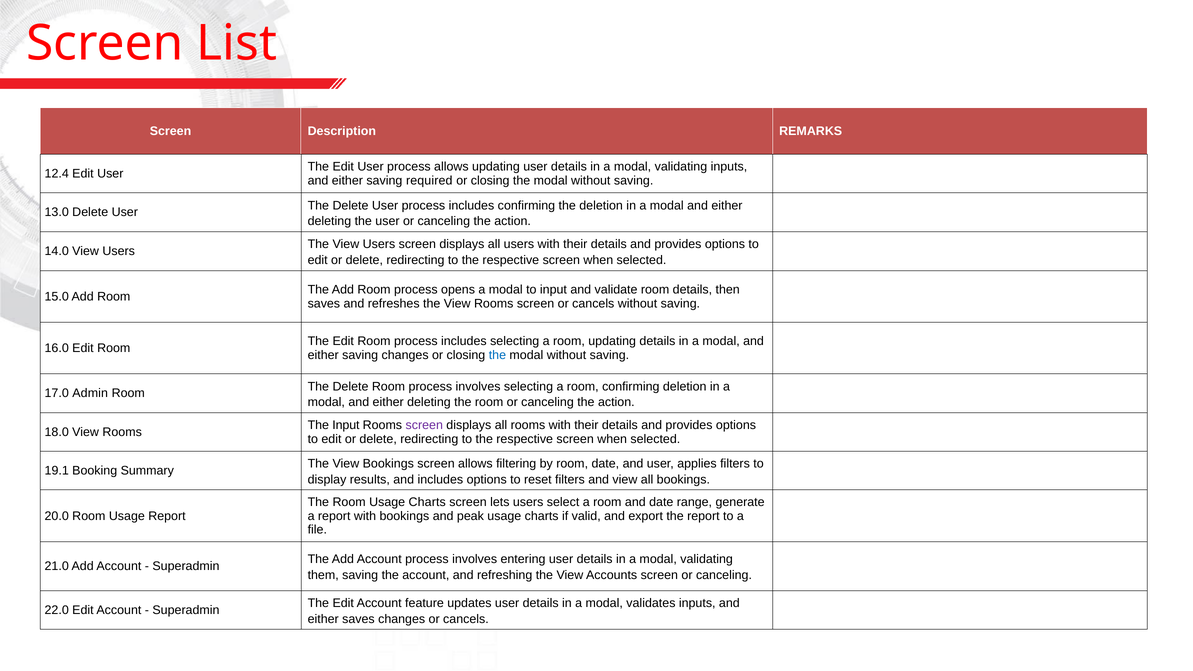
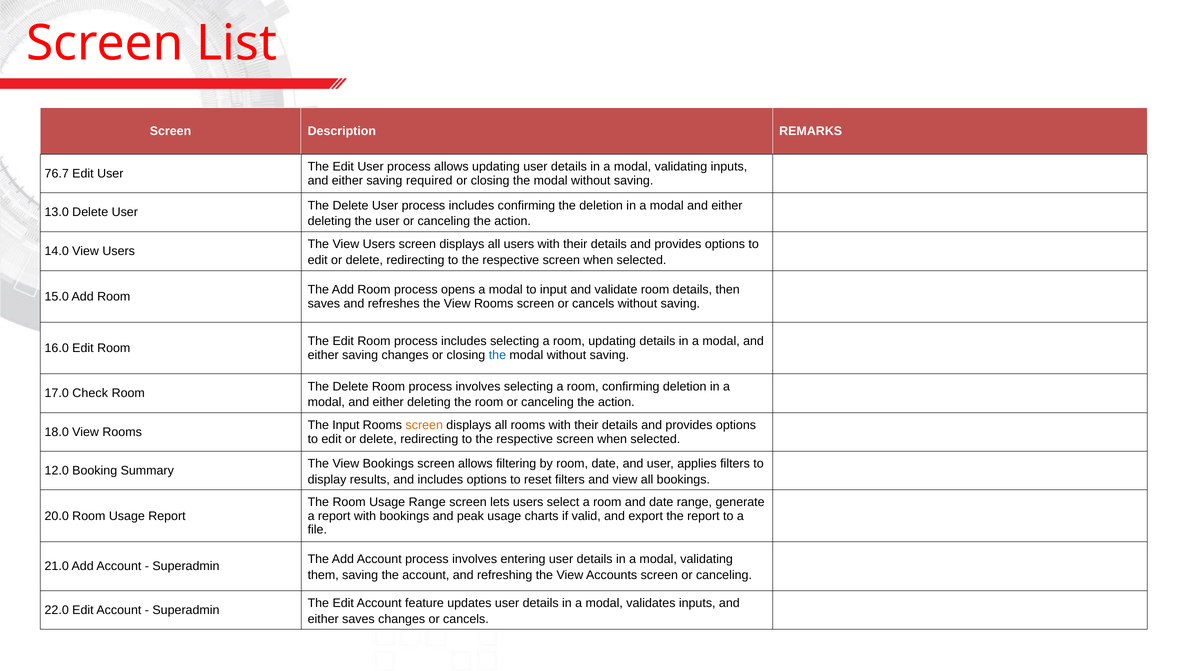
12.4: 12.4 -> 76.7 (57, 174)
Admin: Admin -> Check (90, 393)
screen colour: purple -> orange (424, 425)
19.1: 19.1 -> 12.0 (57, 471)
Room Usage Charts: Charts -> Range (427, 502)
